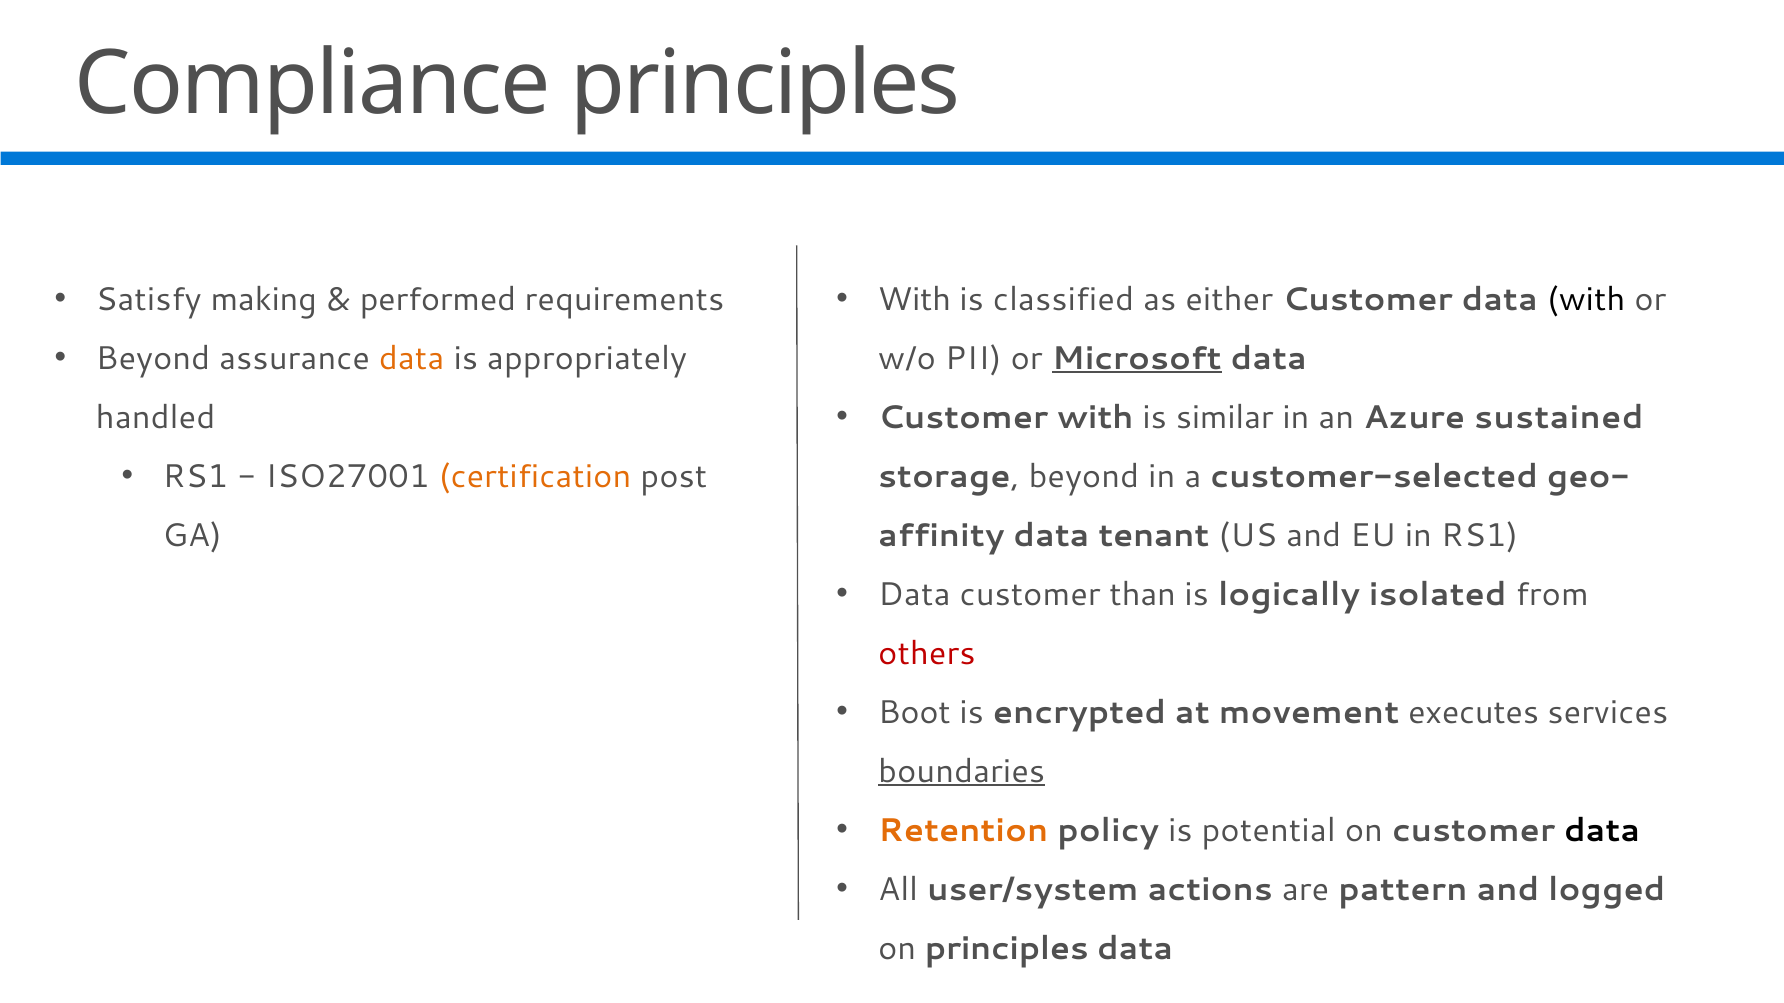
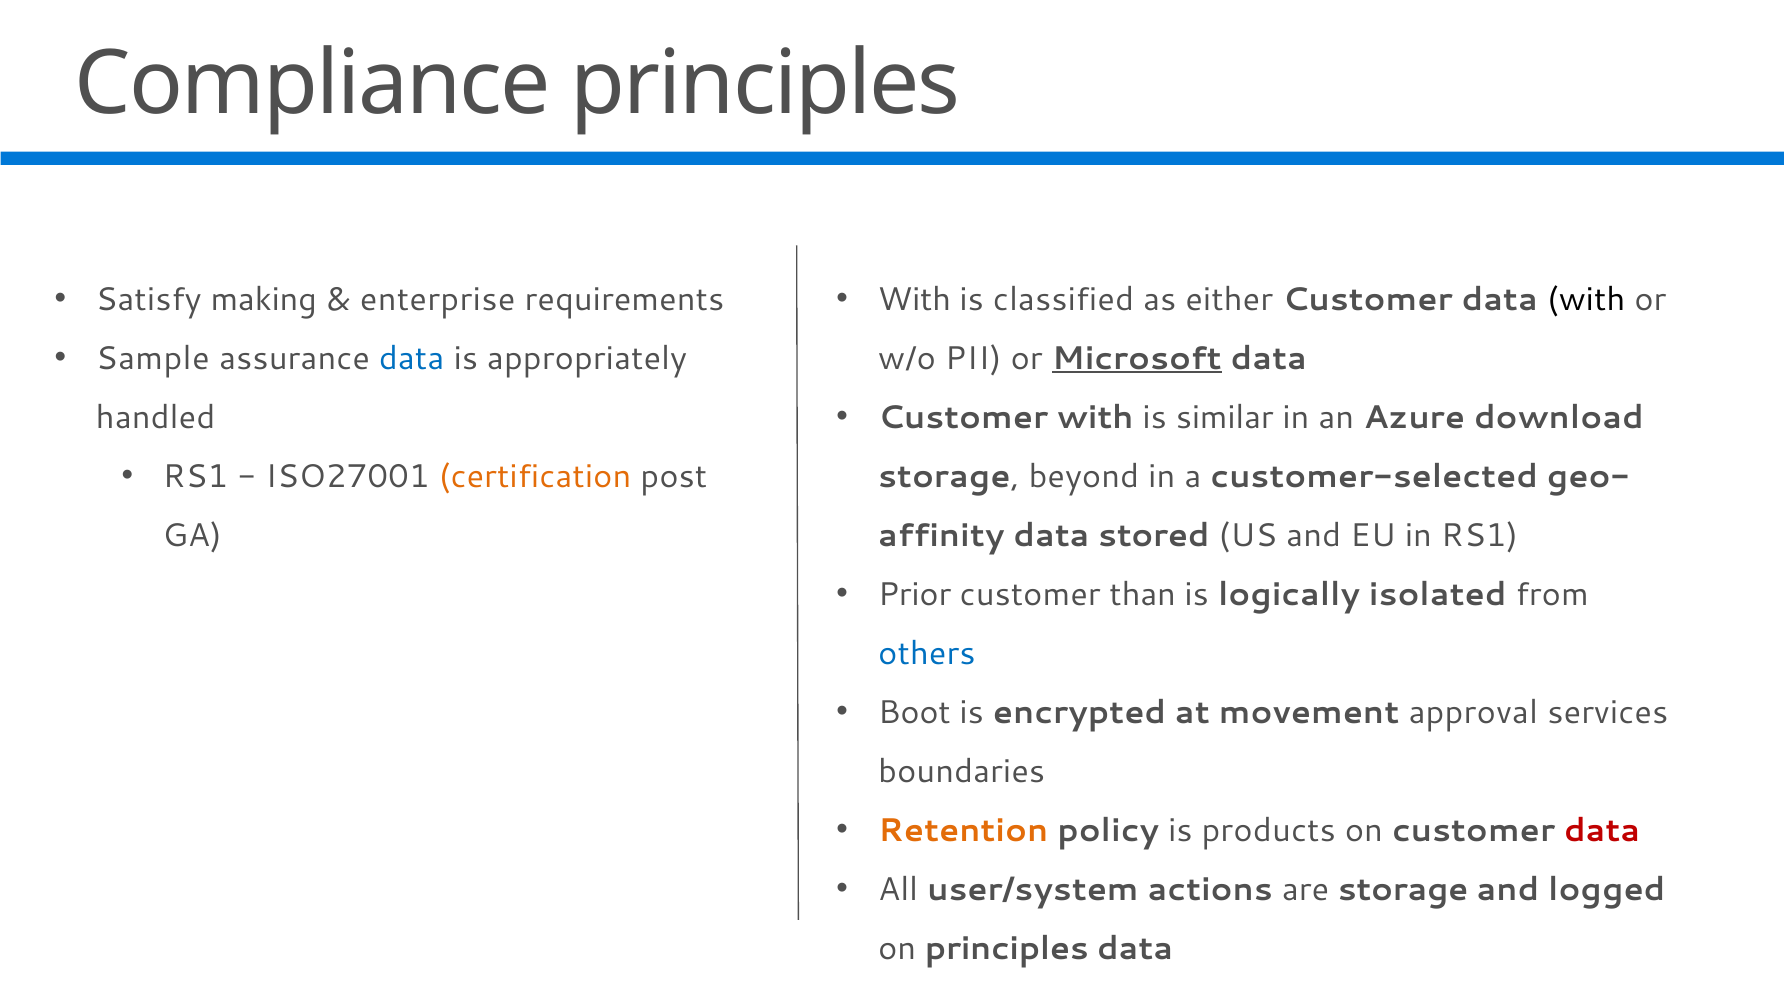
performed: performed -> enterprise (438, 299)
Beyond: Beyond -> Sample (153, 358)
data colour: orange -> blue (412, 358)
sustained: sustained -> download (1559, 417)
tenant: tenant -> stored (1154, 535)
Data: Data -> Prior (915, 595)
others colour: red -> blue (927, 654)
executes: executes -> approval (1473, 713)
boundaries underline: present -> none (962, 772)
potential: potential -> products (1269, 831)
data colour: black -> red (1602, 831)
are pattern: pattern -> storage (1403, 890)
